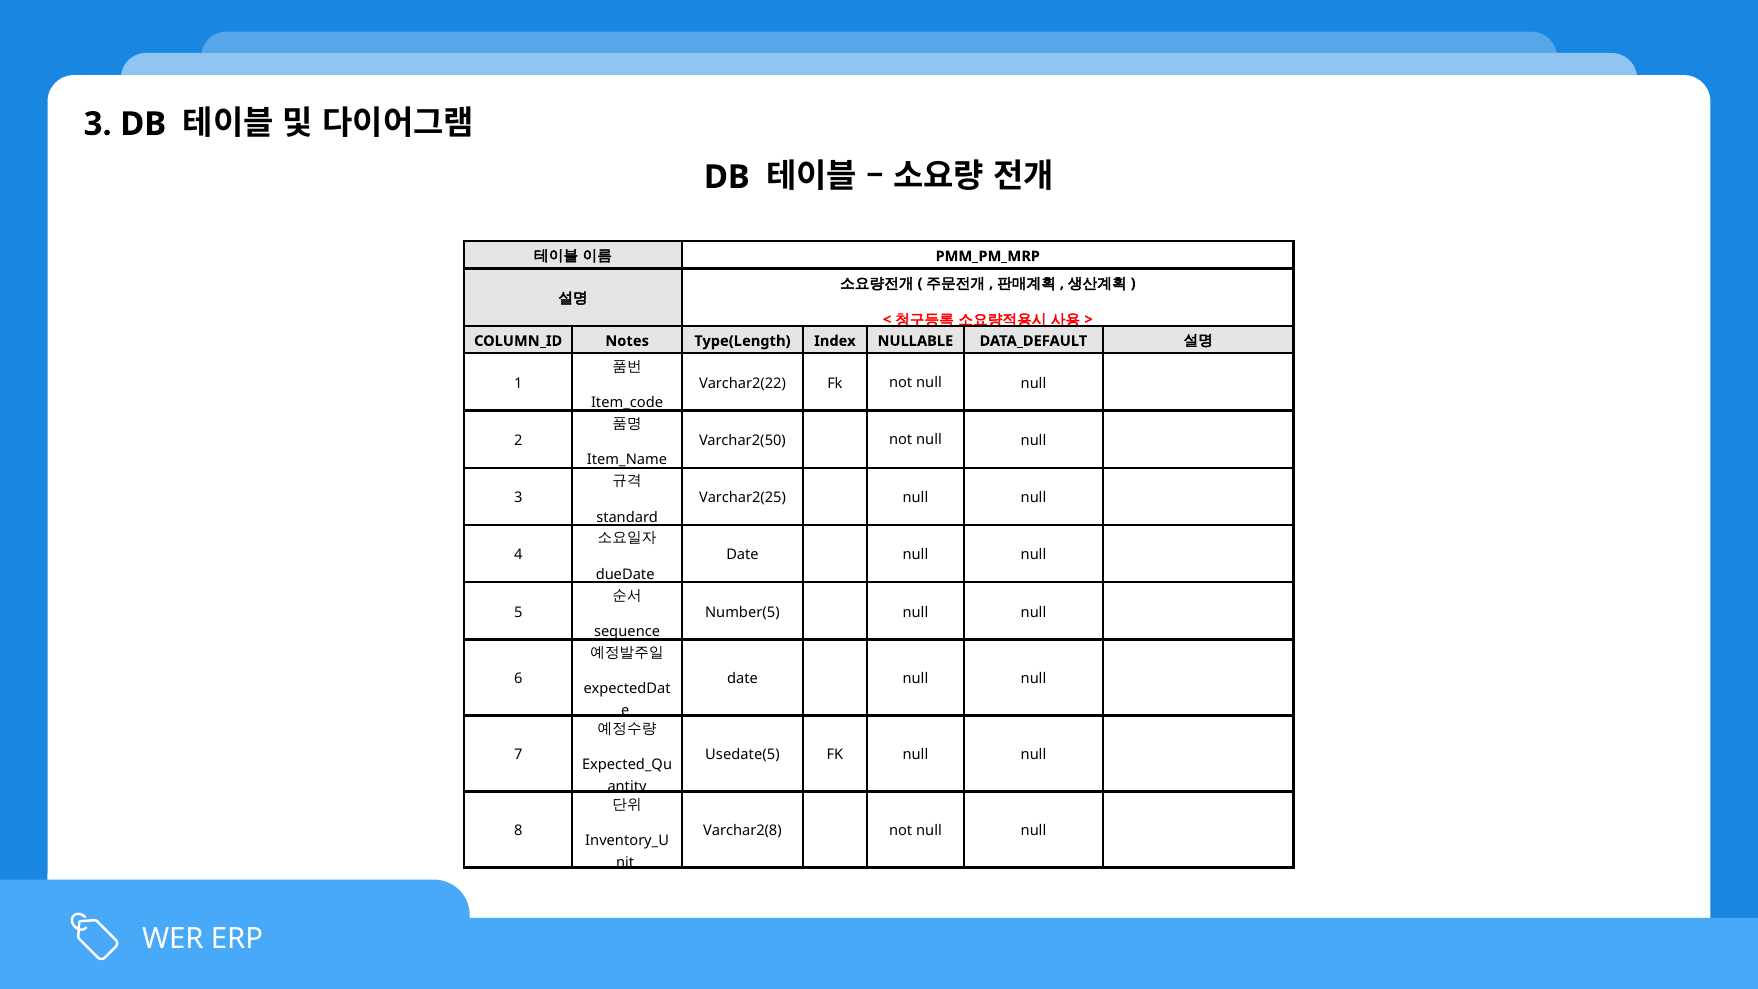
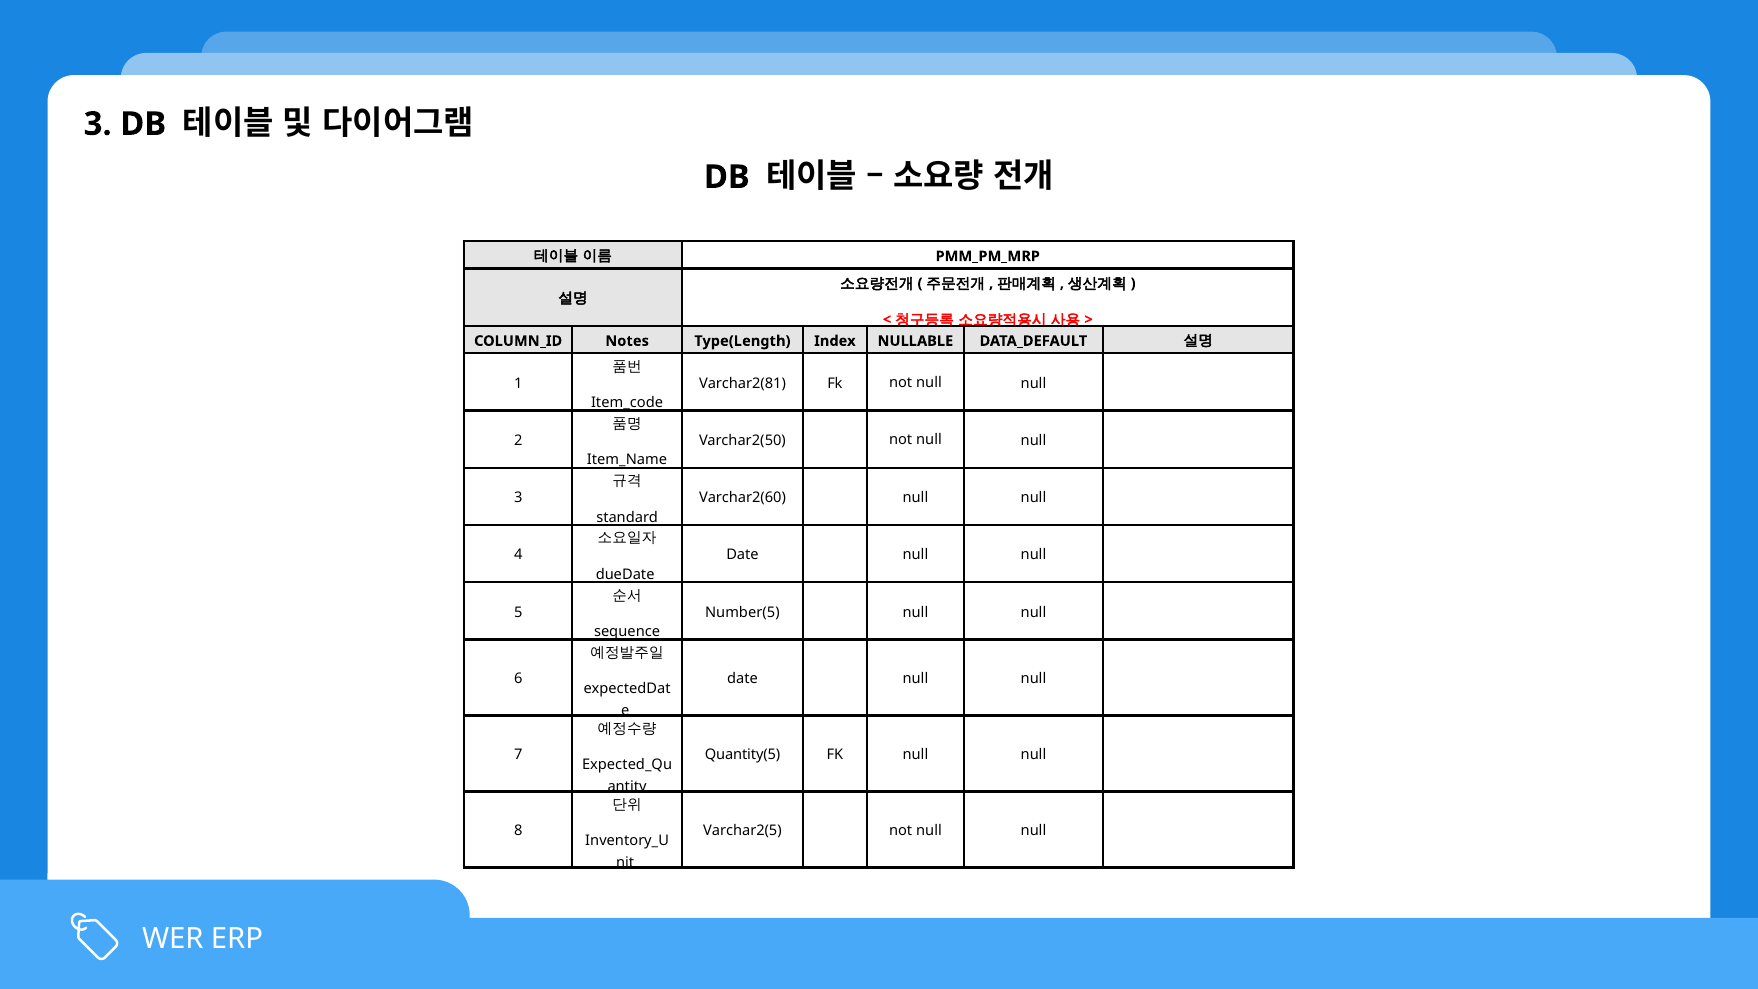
Varchar2(22: Varchar2(22 -> Varchar2(81 (742, 383)
Varchar2(25: Varchar2(25 -> Varchar2(60 (742, 498)
Usedate(5: Usedate(5 -> Quantity(5 (743, 755)
Varchar2(8: Varchar2(8 -> Varchar2(5 (742, 831)
